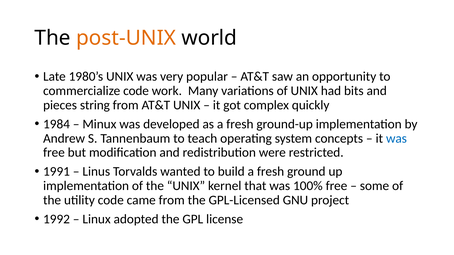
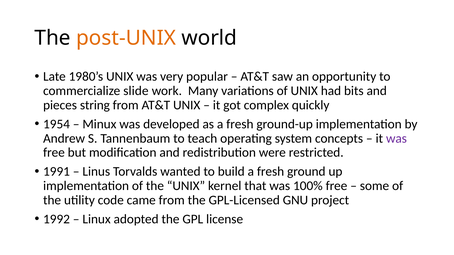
commercialize code: code -> slide (136, 91)
1984: 1984 -> 1954 (57, 124)
was colour: blue -> purple (396, 139)
